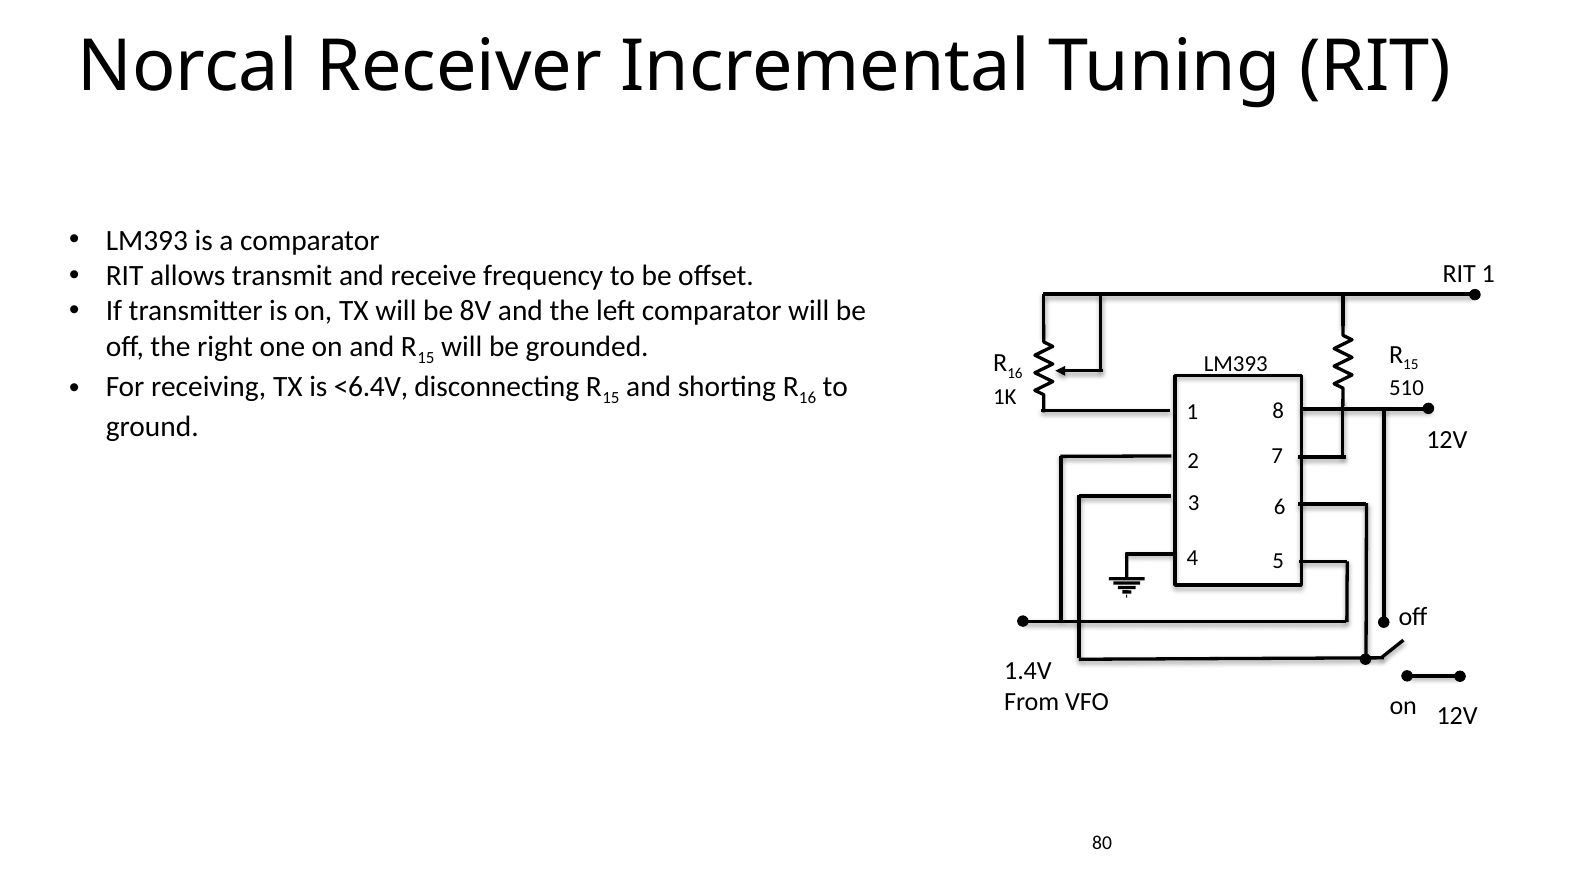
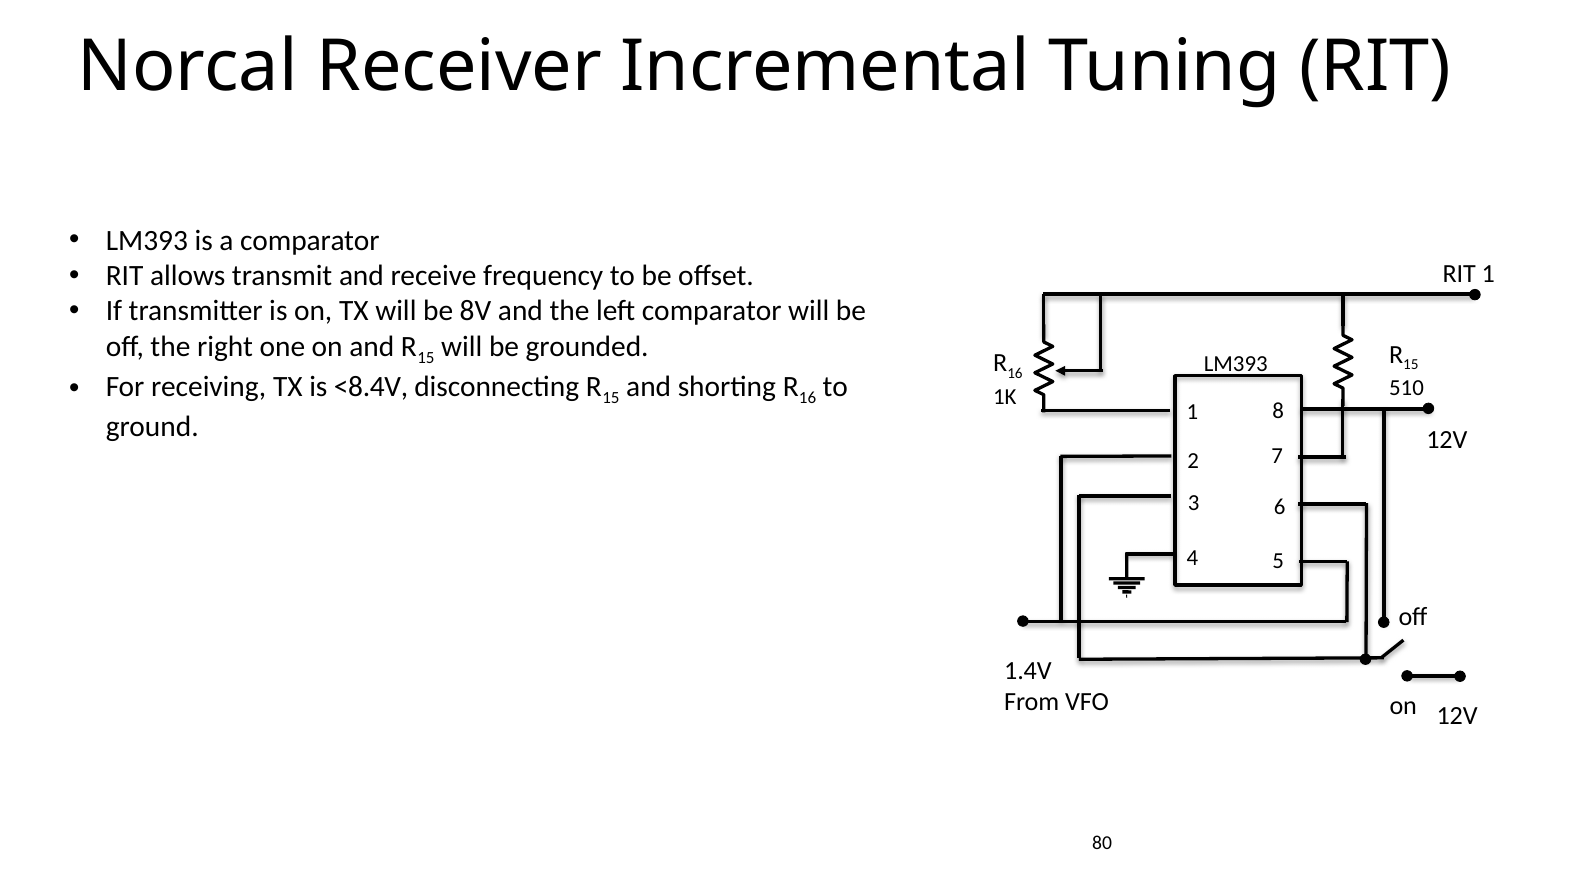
<6.4V: <6.4V -> <8.4V (371, 386)
